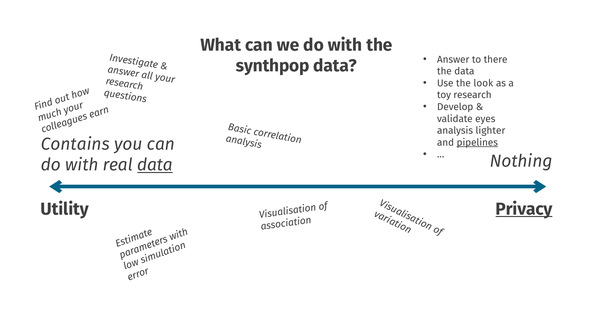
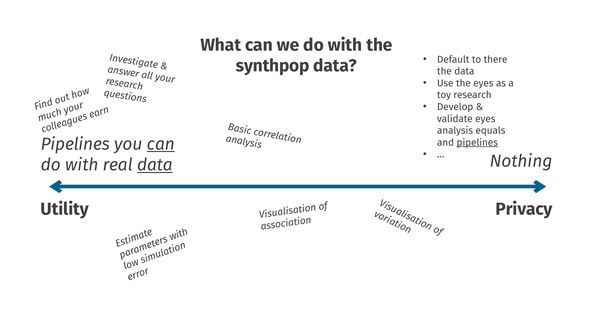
Answer: Answer -> Default (453, 59)
the look: look -> eyes (483, 83)
lighter: lighter -> equals (490, 130)
Contains: Contains -> Pipelines (75, 144)
can underline: none -> present (161, 144)
Privacy underline: present -> none (524, 209)
